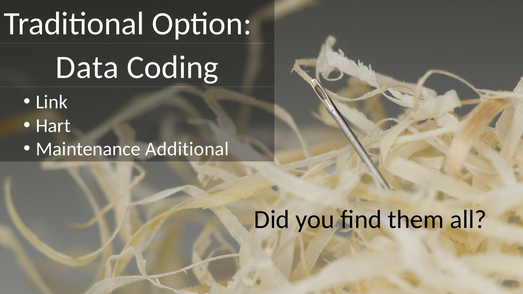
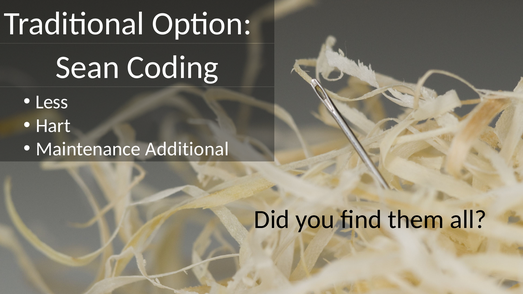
Data: Data -> Sean (87, 67)
Link: Link -> Less (52, 102)
